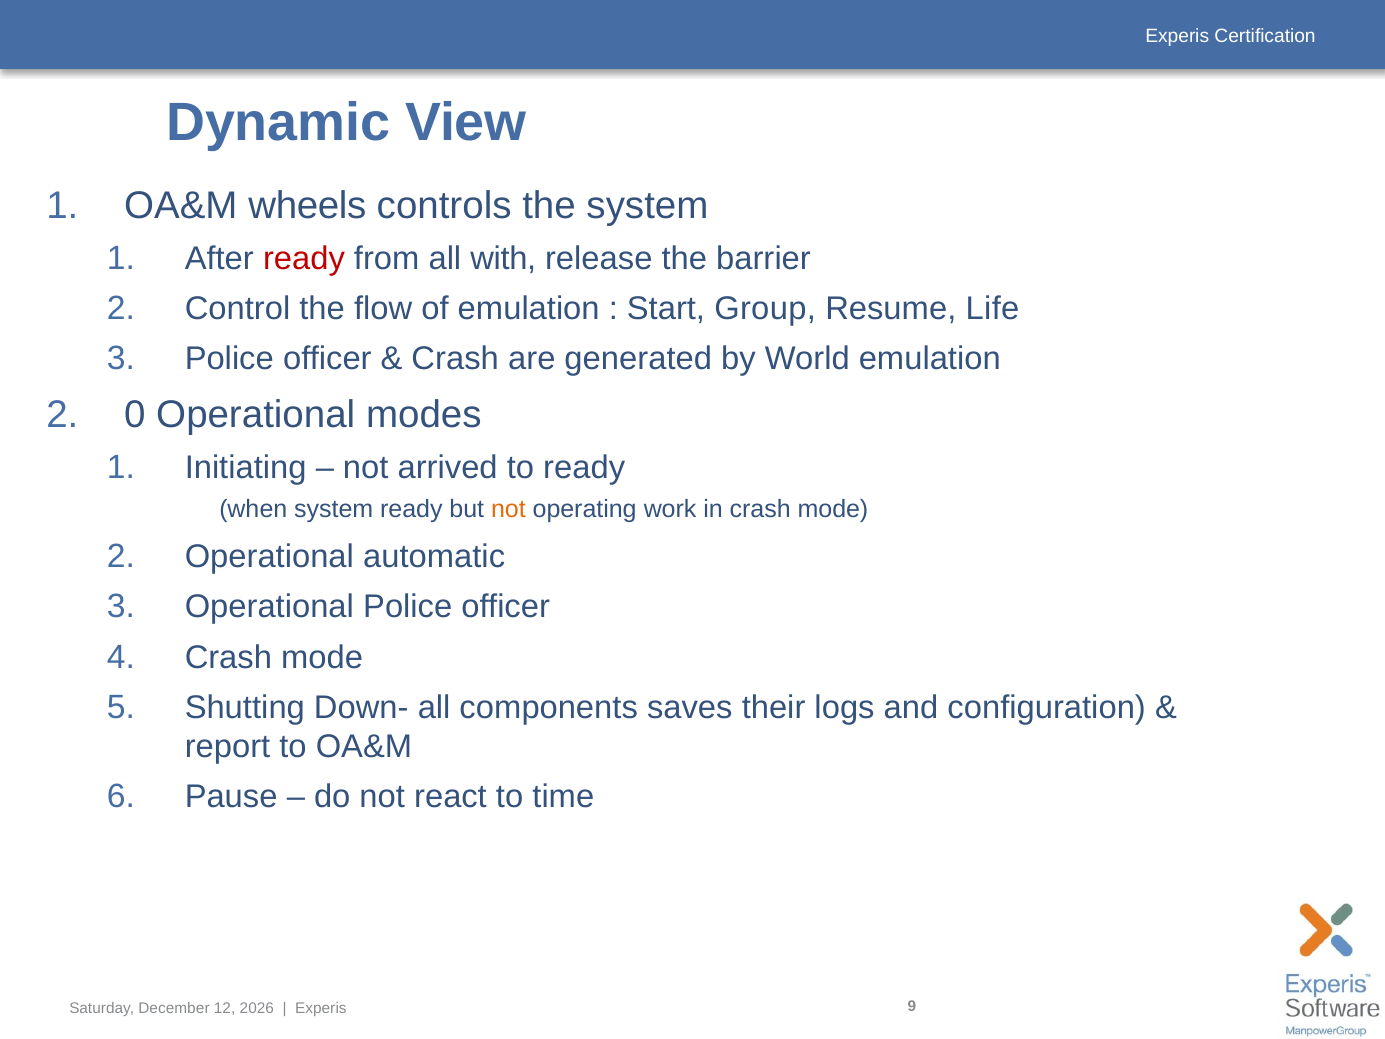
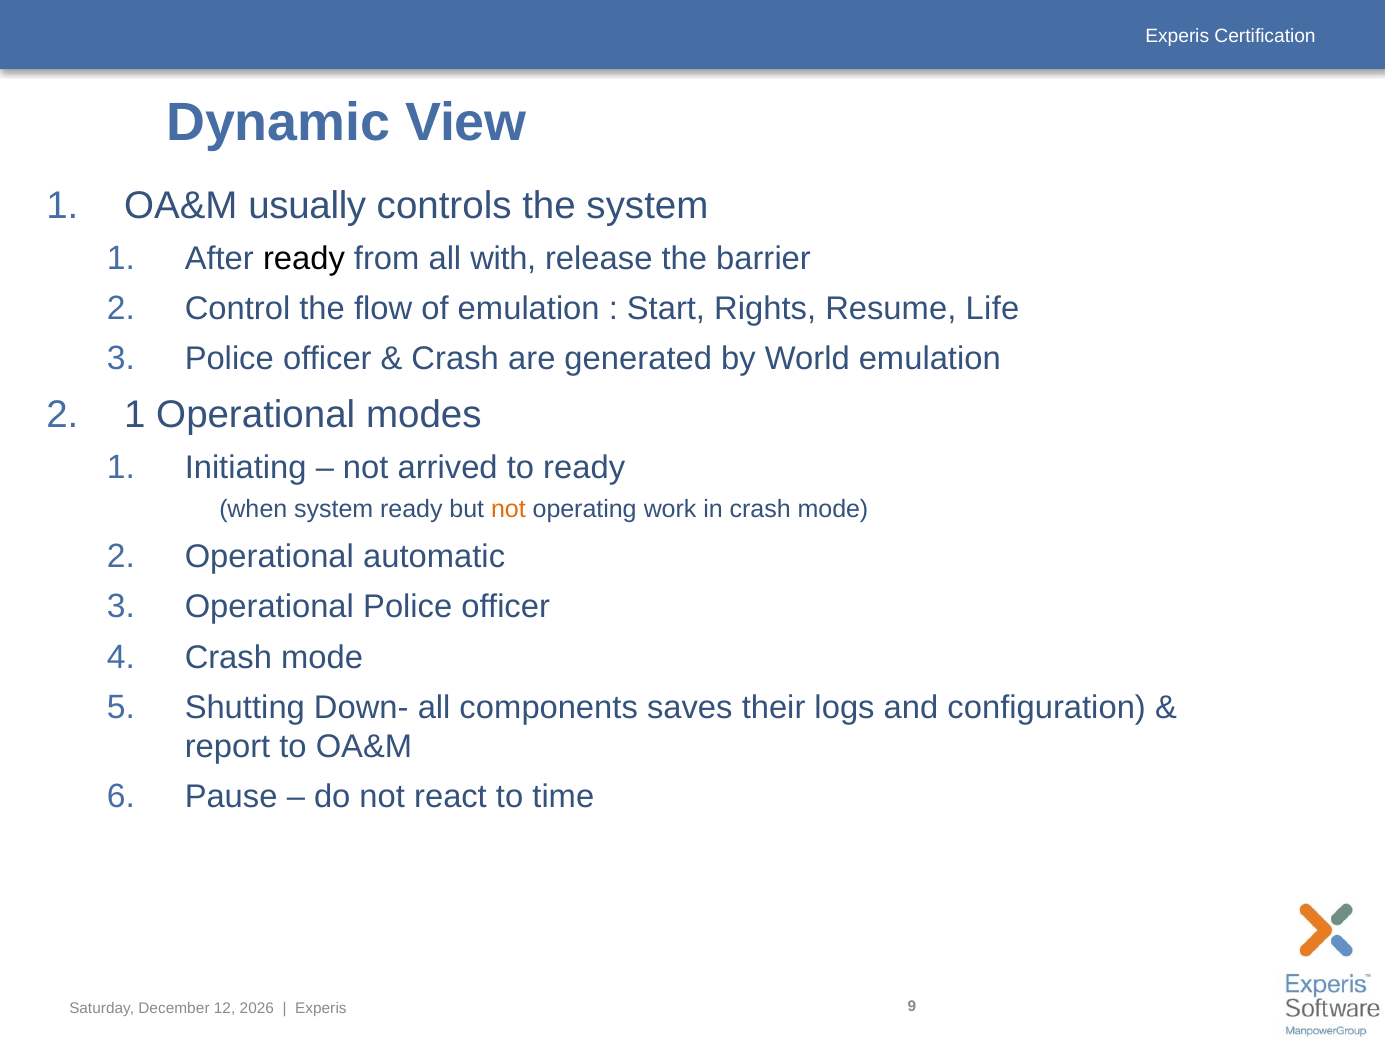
wheels: wheels -> usually (307, 206)
ready colour: red -> black (304, 259)
Group: Group -> Rights (765, 309)
0: 0 -> 1 (135, 415)
